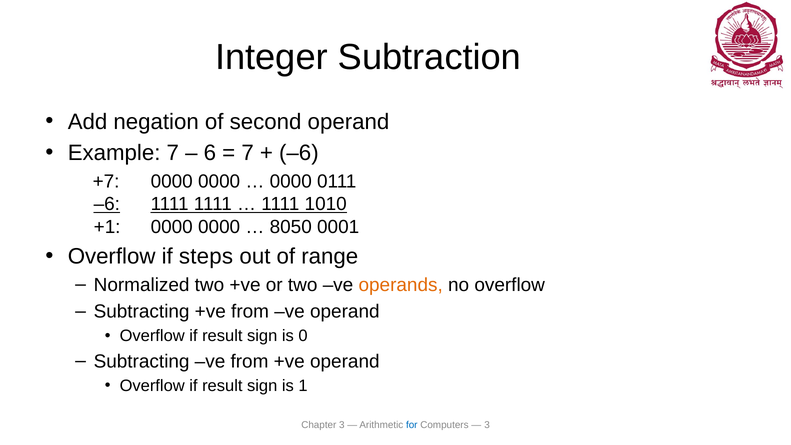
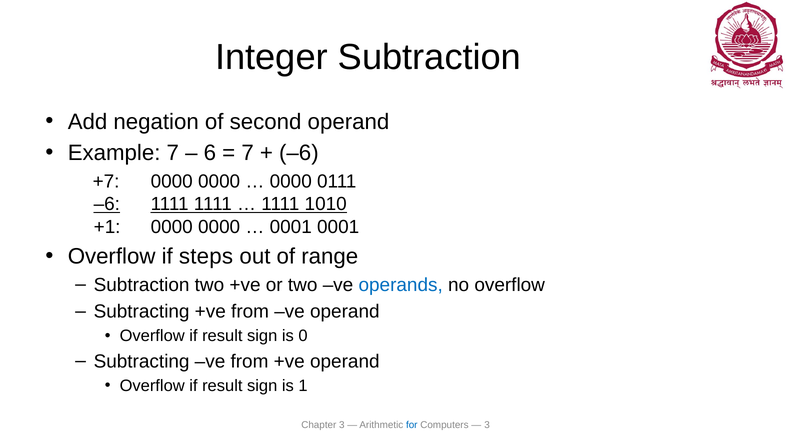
8050: 8050 -> 0001 (291, 227)
Normalized: Normalized -> Subtraction (142, 285)
operands colour: orange -> blue (401, 285)
